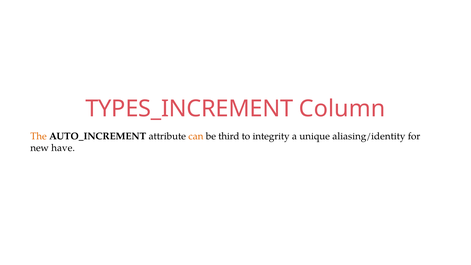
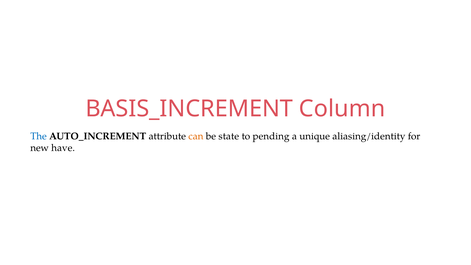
TYPES_INCREMENT: TYPES_INCREMENT -> BASIS_INCREMENT (189, 109)
The colour: orange -> blue (39, 136)
third: third -> state (229, 136)
integrity: integrity -> pending (271, 136)
